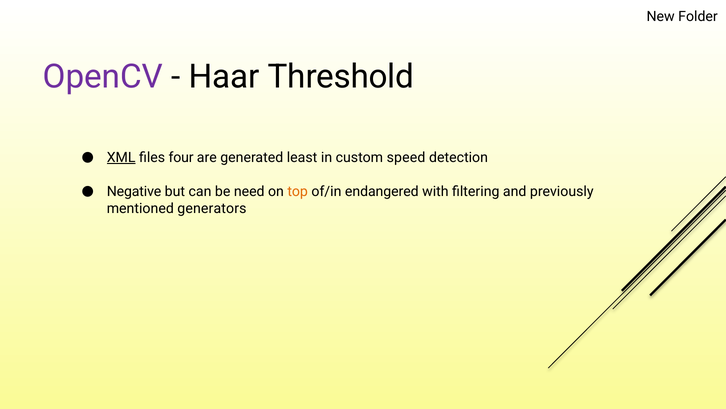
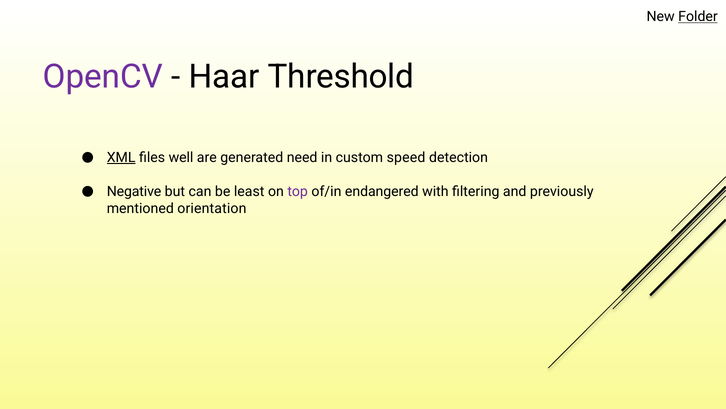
Folder underline: none -> present (698, 17)
four: four -> well (181, 157)
least: least -> need (302, 157)
need: need -> least (249, 191)
top colour: orange -> purple (298, 191)
generators: generators -> orientation (212, 208)
